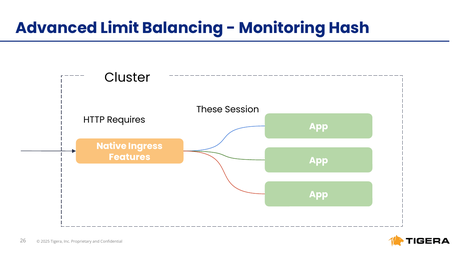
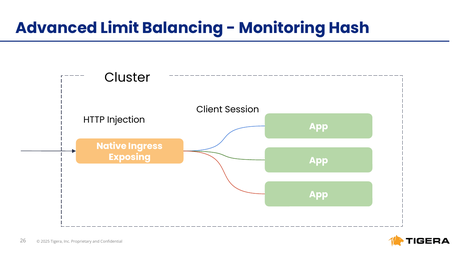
These: These -> Client (209, 109)
Requires: Requires -> Injection (126, 120)
Features: Features -> Exposing (130, 157)
